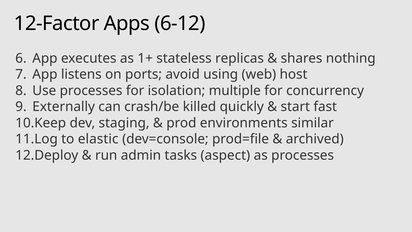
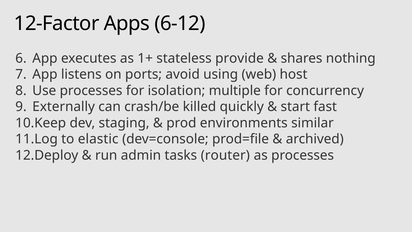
replicas: replicas -> provide (239, 58)
aspect: aspect -> router (225, 155)
